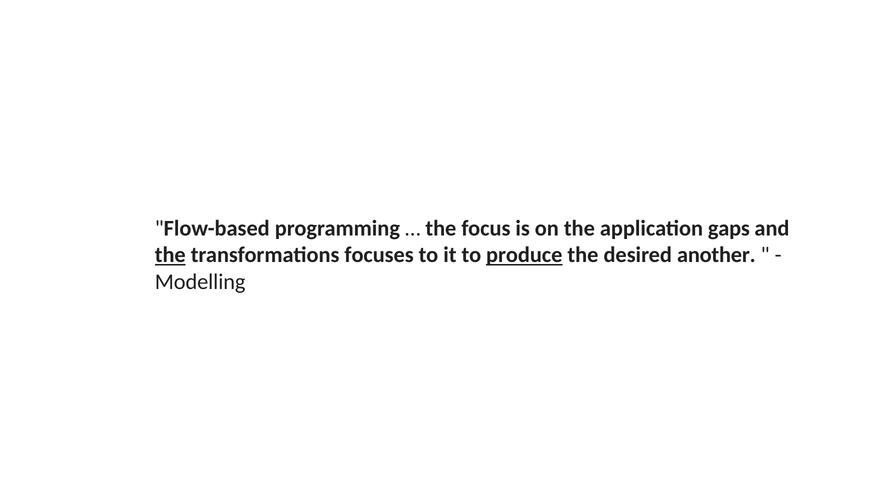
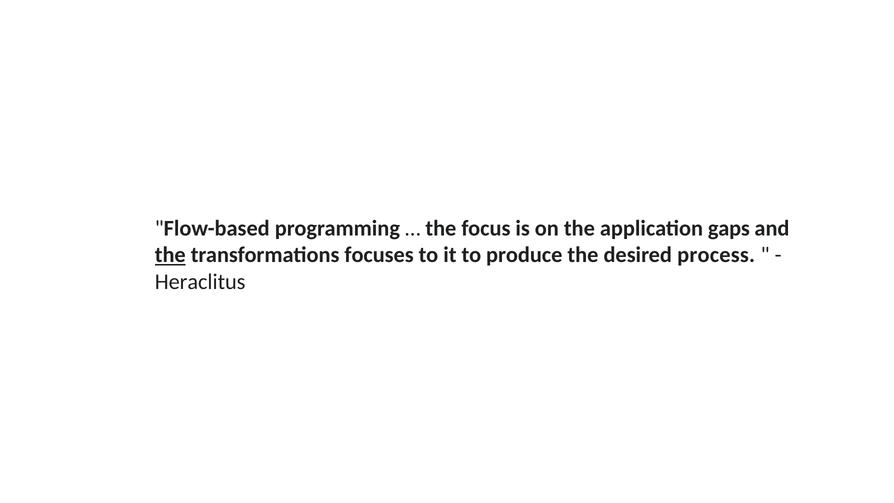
produce underline: present -> none (524, 255)
another: another -> process (716, 255)
Modelling: Modelling -> Heraclitus (200, 282)
